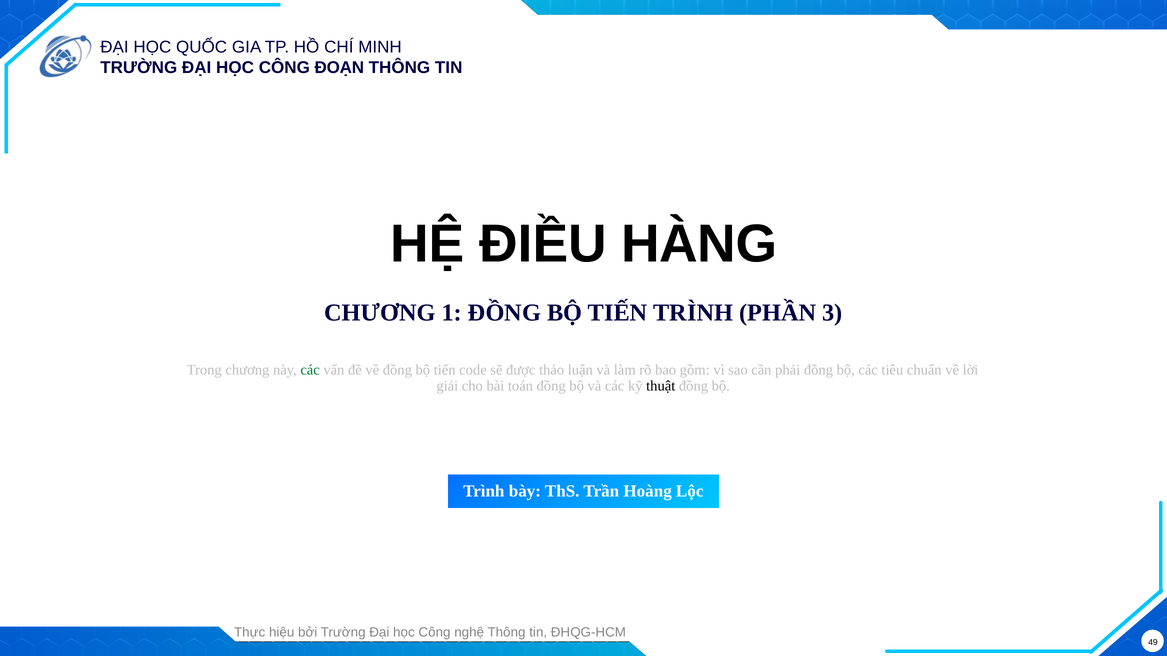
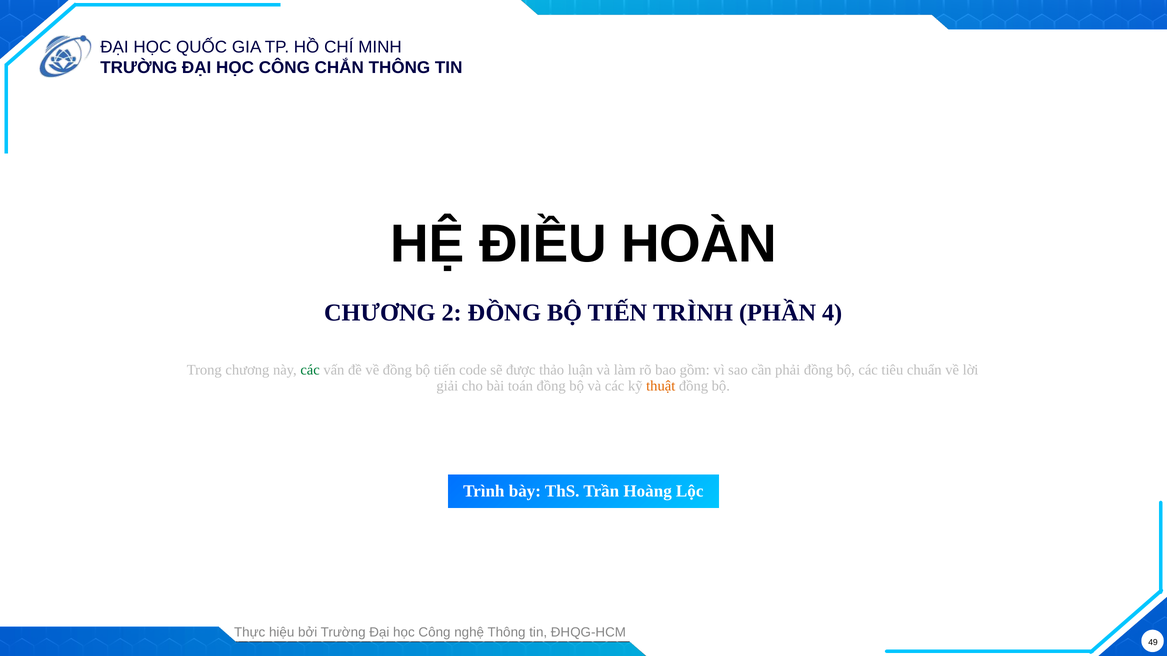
ĐOẠN: ĐOẠN -> CHẮN (339, 68)
HÀNG: HÀNG -> HOÀN (699, 244)
1: 1 -> 2 (452, 313)
3: 3 -> 4 (832, 313)
thuật colour: black -> orange (661, 386)
